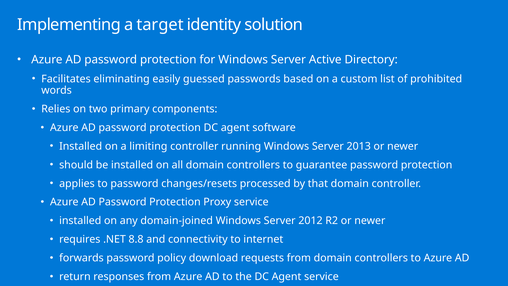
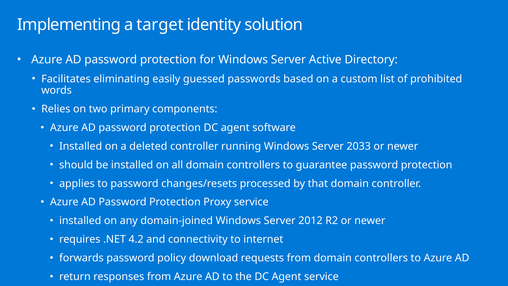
limiting: limiting -> deleted (148, 146)
2013: 2013 -> 2033 (359, 146)
8.8: 8.8 -> 4.2 (136, 239)
